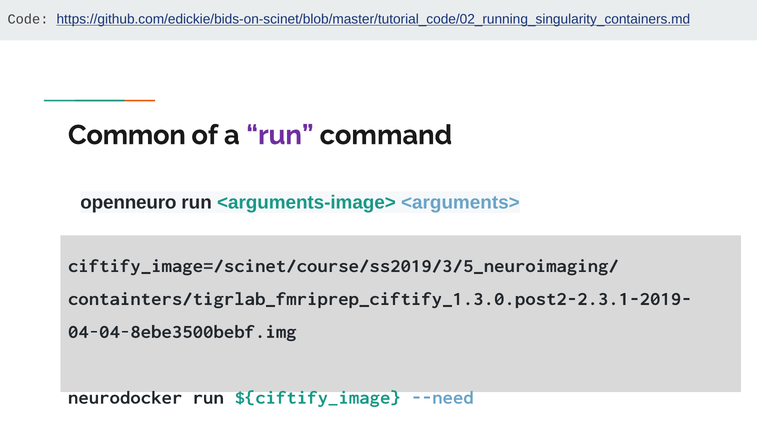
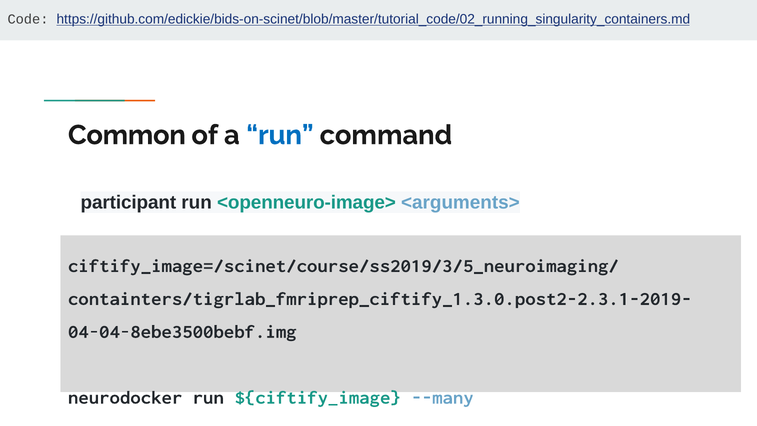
run colour: purple -> blue (280, 135)
openneuro: openneuro -> participant (128, 203)
<arguments-image>: <arguments-image> -> <openneuro-image> (306, 203)
--need: --need -> --many (443, 397)
